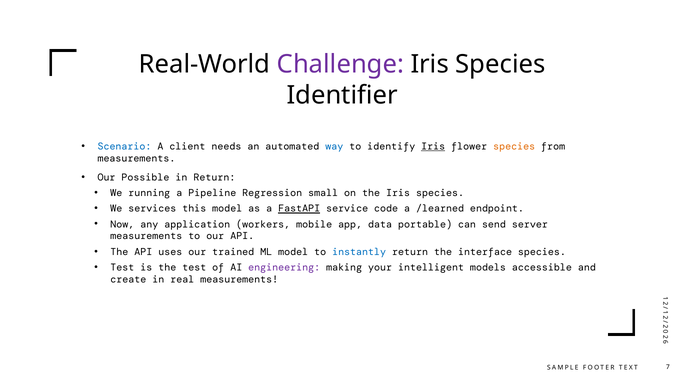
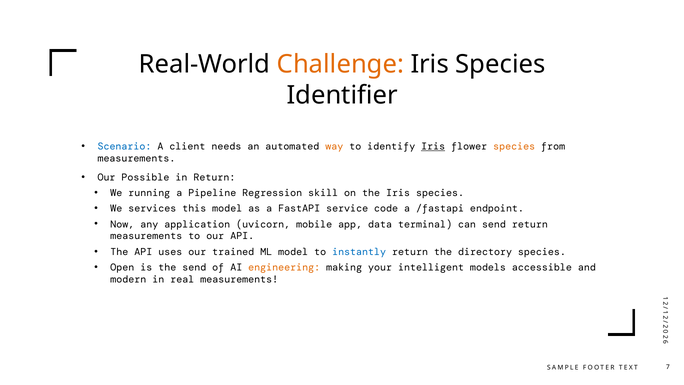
Challenge colour: purple -> orange (340, 64)
way colour: blue -> orange (334, 146)
small: small -> skill (323, 193)
FastAPI underline: present -> none (299, 209)
/learned: /learned -> /fastapi (440, 209)
workers: workers -> uvicorn (263, 224)
portable: portable -> terminal (425, 224)
send server: server -> return (530, 224)
interface: interface -> directory (485, 252)
Test: Test -> Open (122, 267)
the test: test -> send (194, 267)
engineering colour: purple -> orange (284, 267)
create: create -> modern (128, 279)
